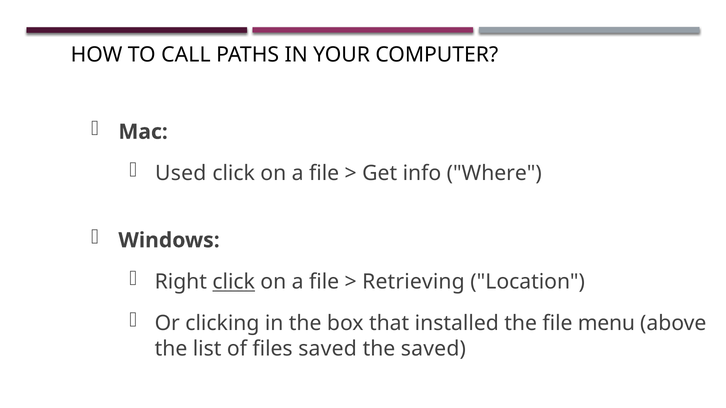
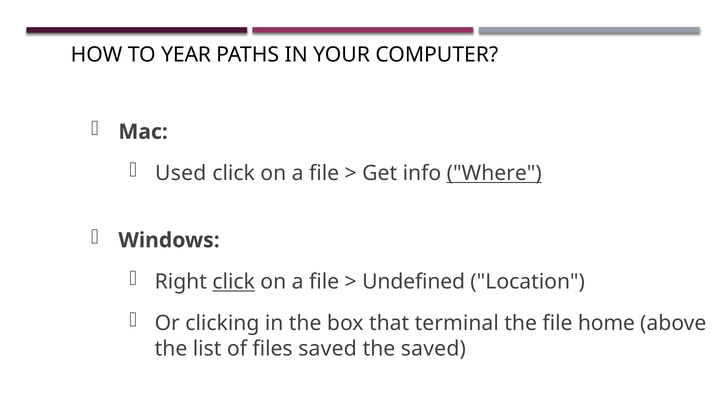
CALL: CALL -> YEAR (186, 55)
Where underline: none -> present (494, 174)
Retrieving: Retrieving -> Undefined (414, 282)
installed: installed -> terminal (457, 324)
menu: menu -> home (606, 324)
